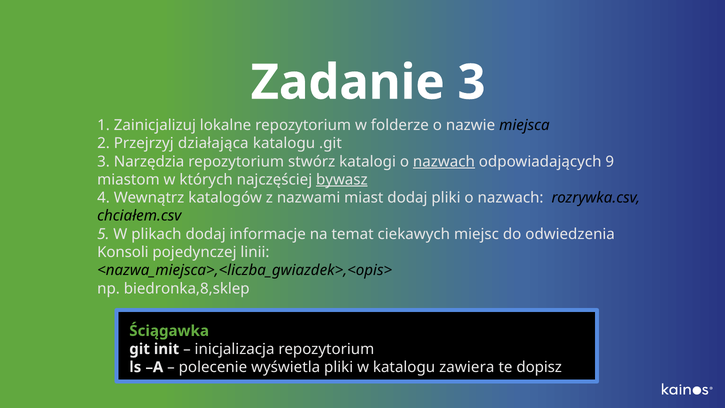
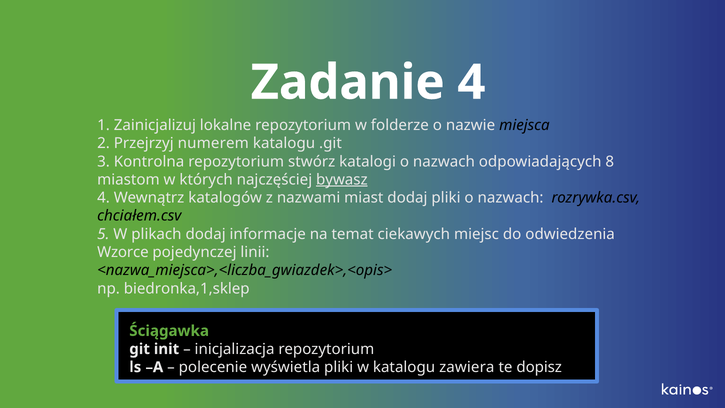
Zadanie 3: 3 -> 4 (471, 83)
działająca: działająca -> numerem (213, 143)
Narzędzia: Narzędzia -> Kontrolna (149, 161)
nazwach underline: present -> none (444, 161)
9: 9 -> 8 (610, 161)
Konsoli: Konsoli -> Wzorce (123, 252)
biedronka,8,sklep: biedronka,8,sklep -> biedronka,1,sklep (187, 288)
